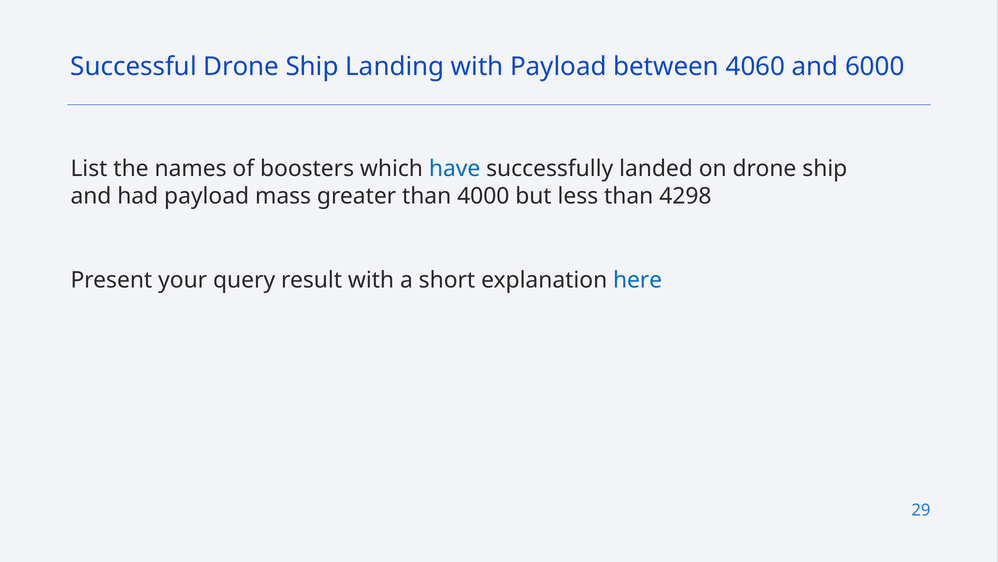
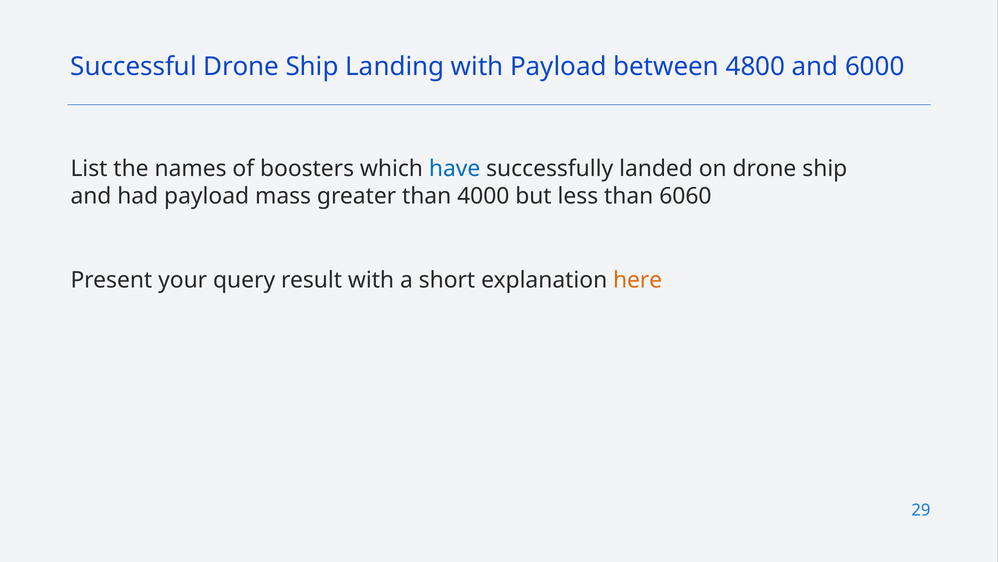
4060: 4060 -> 4800 (755, 66)
4298: 4298 -> 6060 (685, 196)
here colour: blue -> orange (638, 280)
